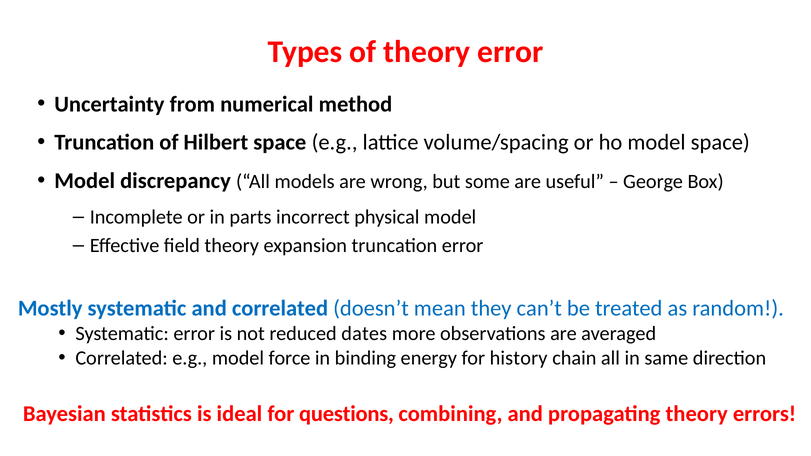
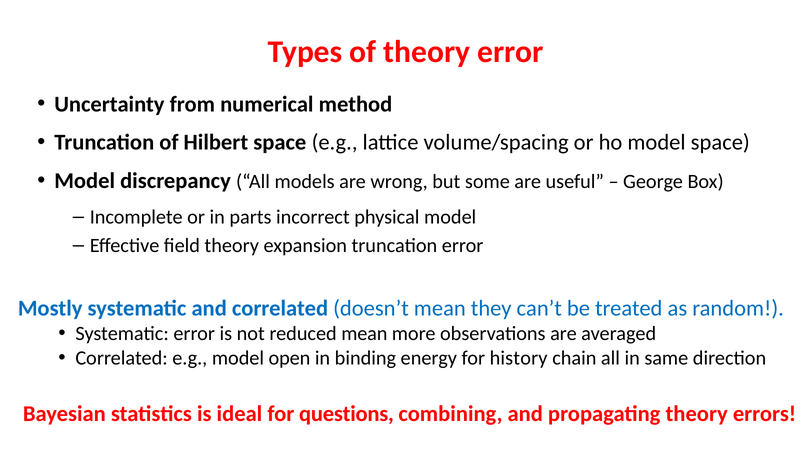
reduced dates: dates -> mean (364, 334)
force: force -> open (289, 358)
